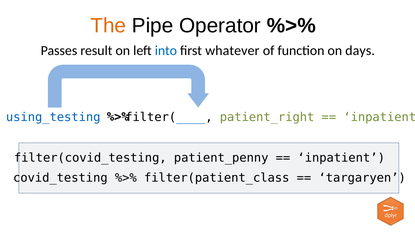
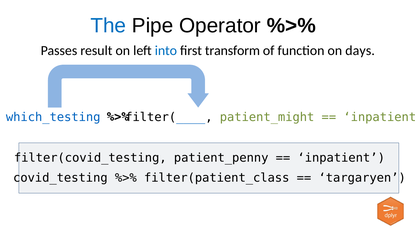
The colour: orange -> blue (108, 26)
whatever: whatever -> transform (232, 51)
using_testing: using_testing -> which_testing (53, 117)
patient_right: patient_right -> patient_might (267, 117)
